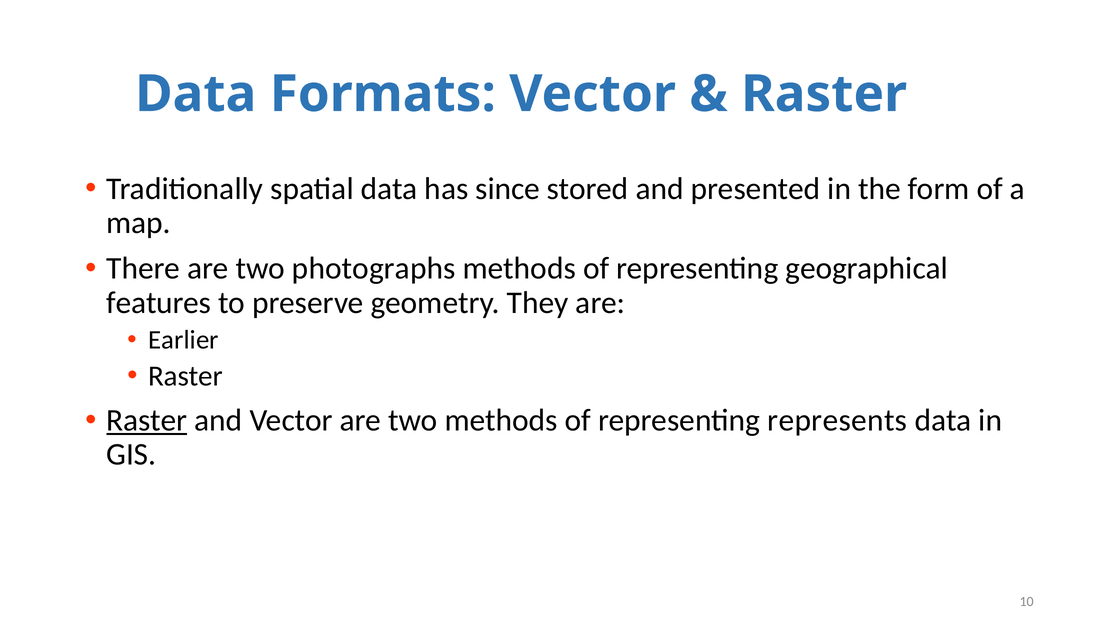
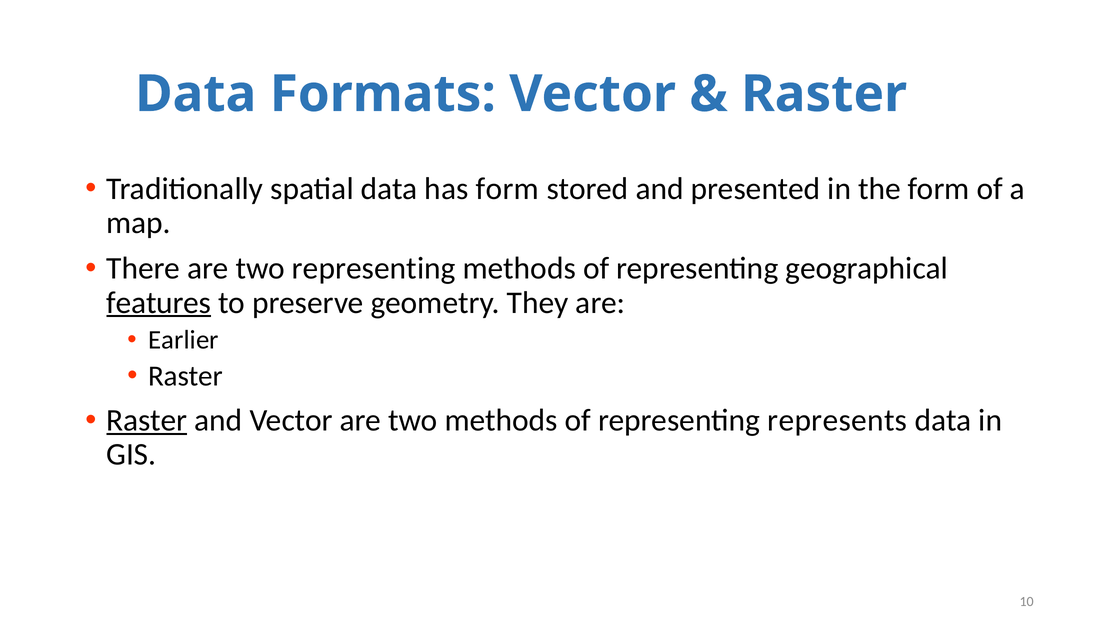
has since: since -> form (507, 189)
two photographs: photographs -> representing (374, 268)
features underline: none -> present (159, 302)
